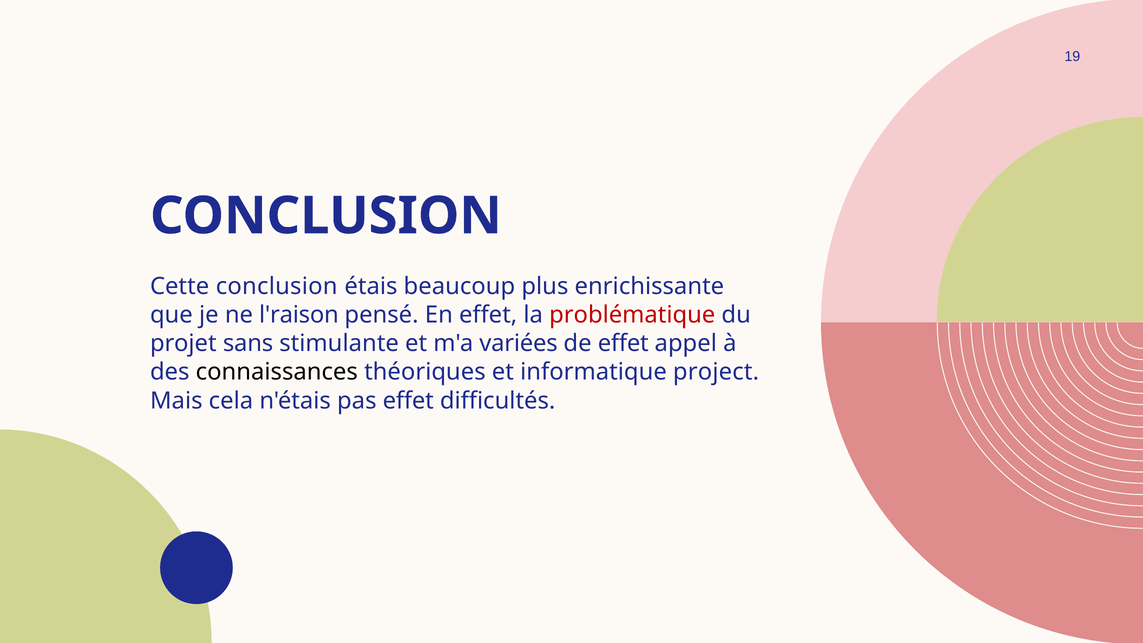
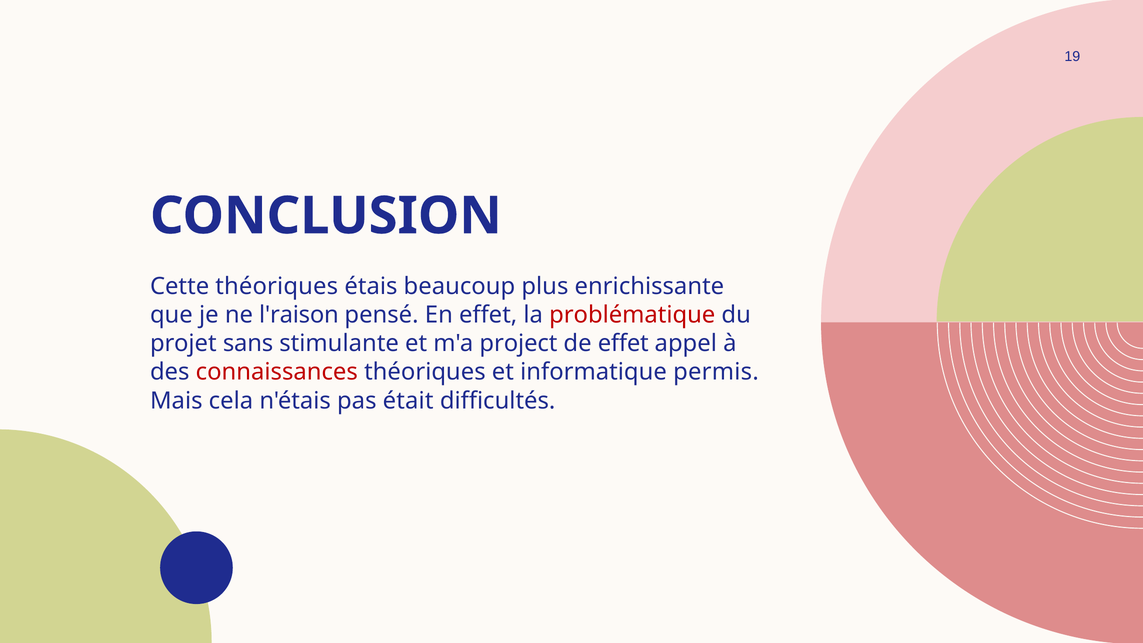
Cette conclusion: conclusion -> théoriques (277, 286)
variées: variées -> project (518, 343)
connaissances colour: black -> red (277, 372)
project: project -> permis (716, 372)
pas effet: effet -> était (408, 401)
